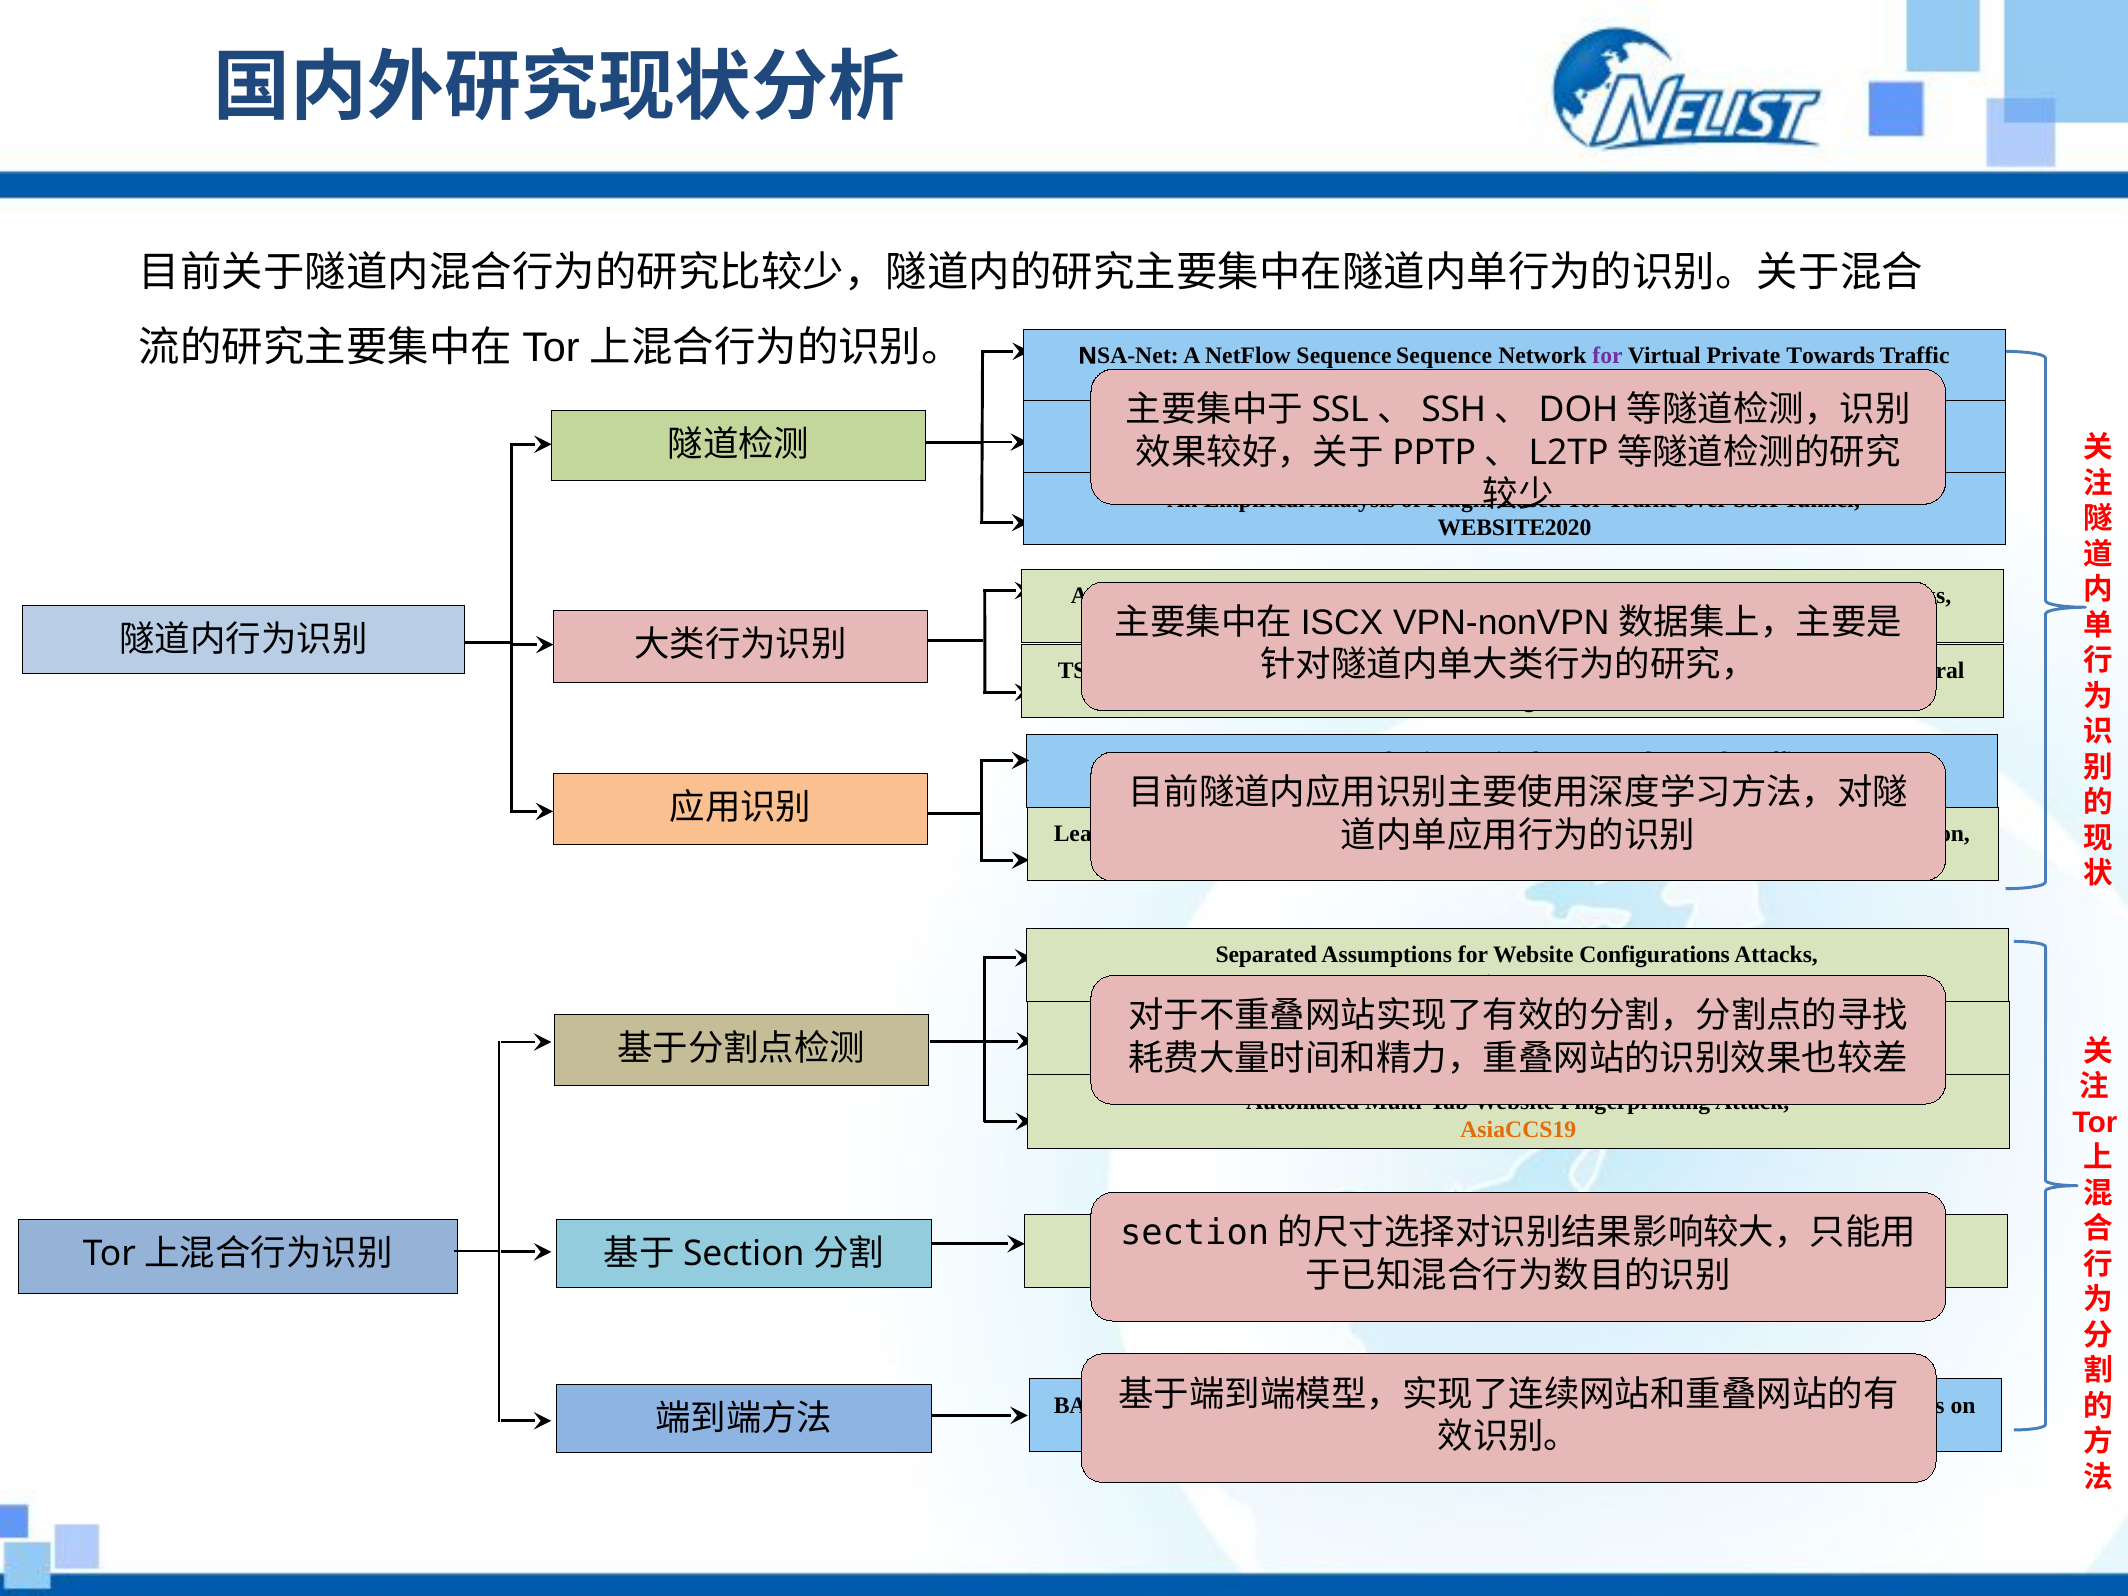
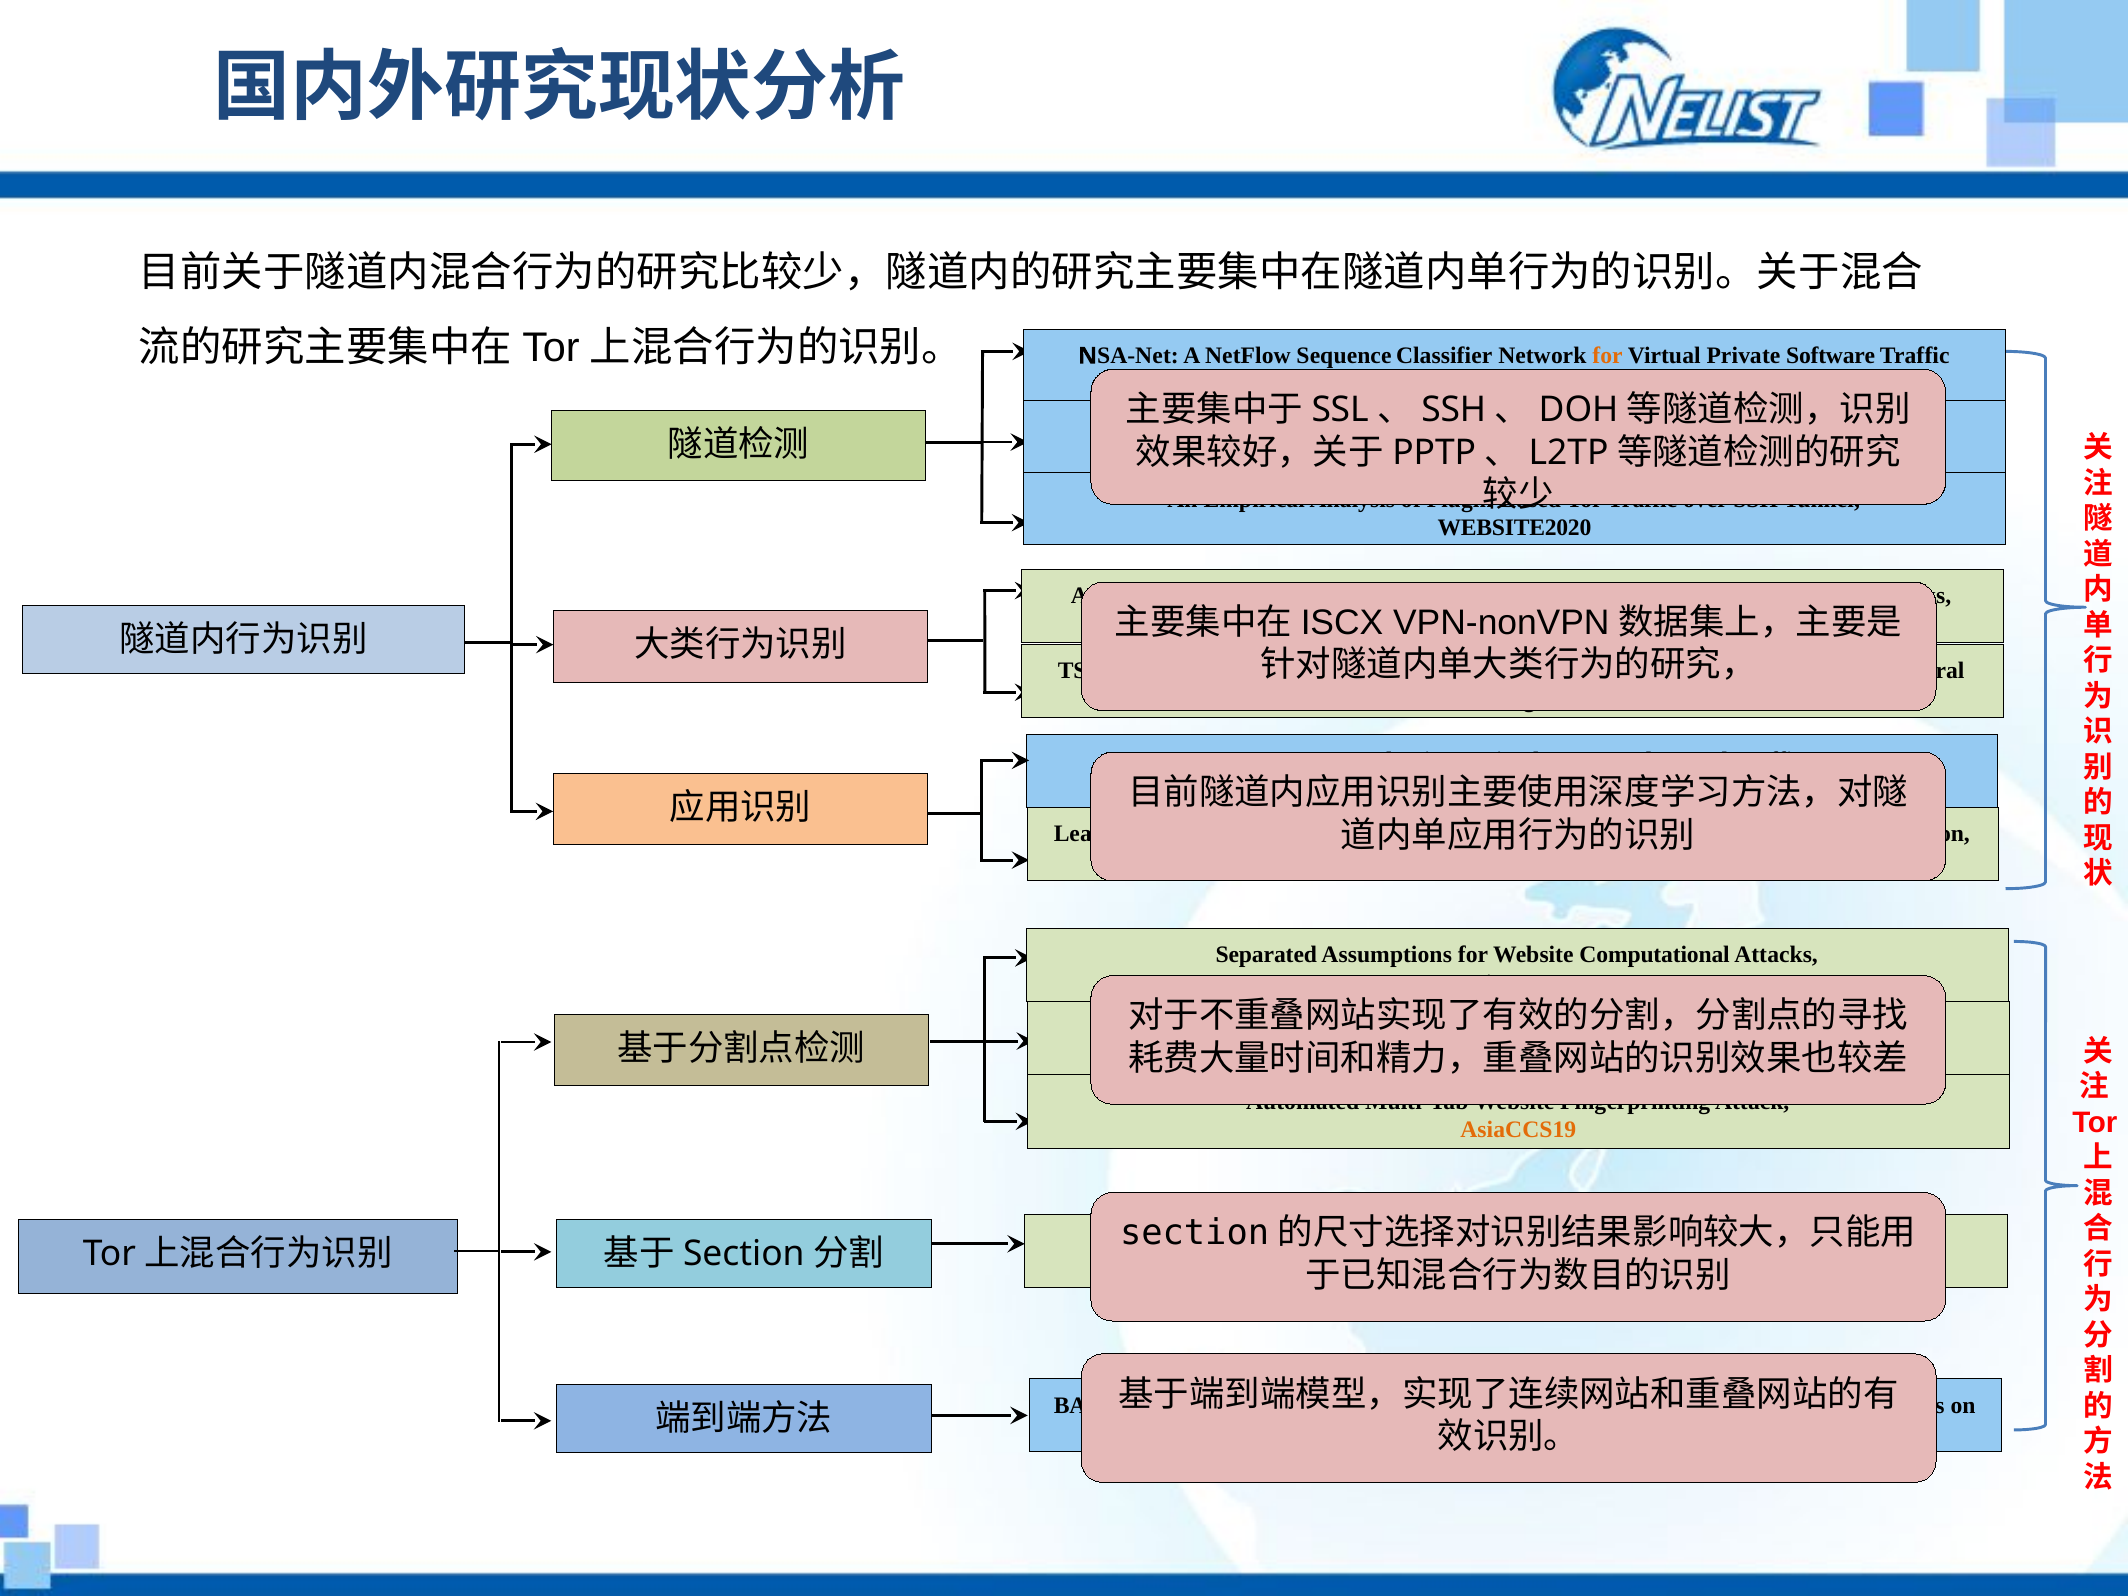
Sequence Sequence: Sequence -> Classifier (1444, 356)
for colour: purple -> orange (1608, 356)
Private Towards: Towards -> Software (1831, 356)
Configurations: Configurations -> Computational (1655, 955)
